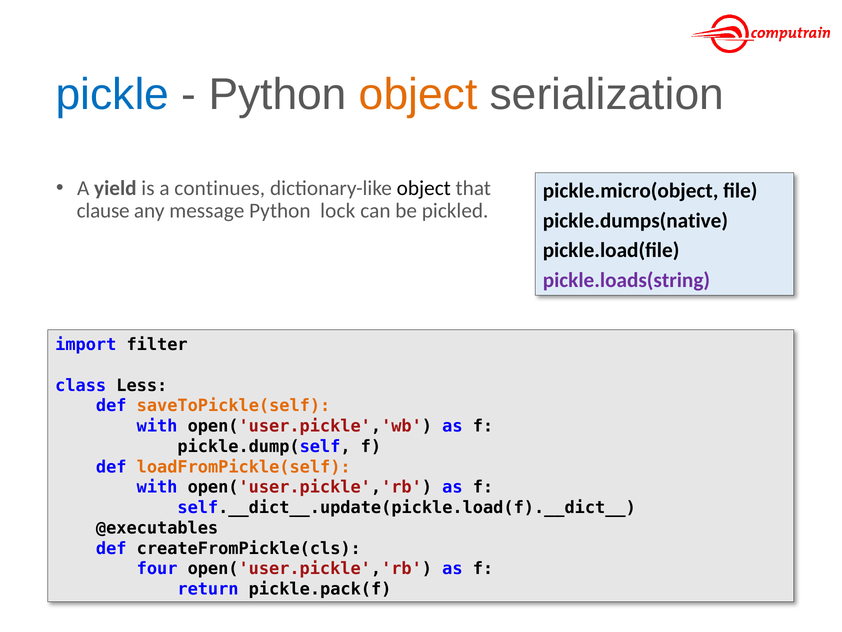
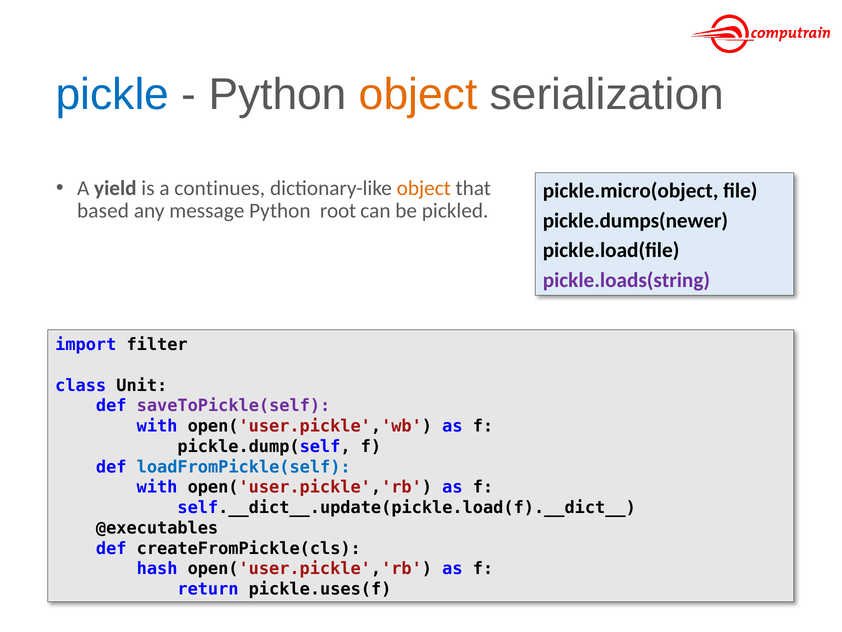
object colour: black -> orange (424, 188)
clause: clause -> based (103, 211)
lock: lock -> root (338, 211)
pickle.dumps(native: pickle.dumps(native -> pickle.dumps(newer (635, 220)
Less: Less -> Unit (142, 385)
saveToPickle(self colour: orange -> purple (234, 406)
loadFromPickle(self colour: orange -> blue (244, 467)
four: four -> hash (157, 568)
pickle.pack(f: pickle.pack(f -> pickle.uses(f (320, 589)
